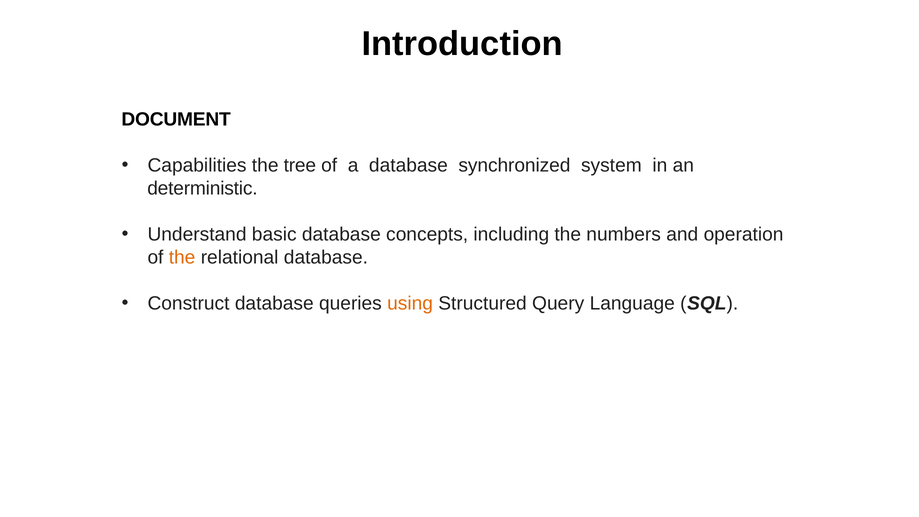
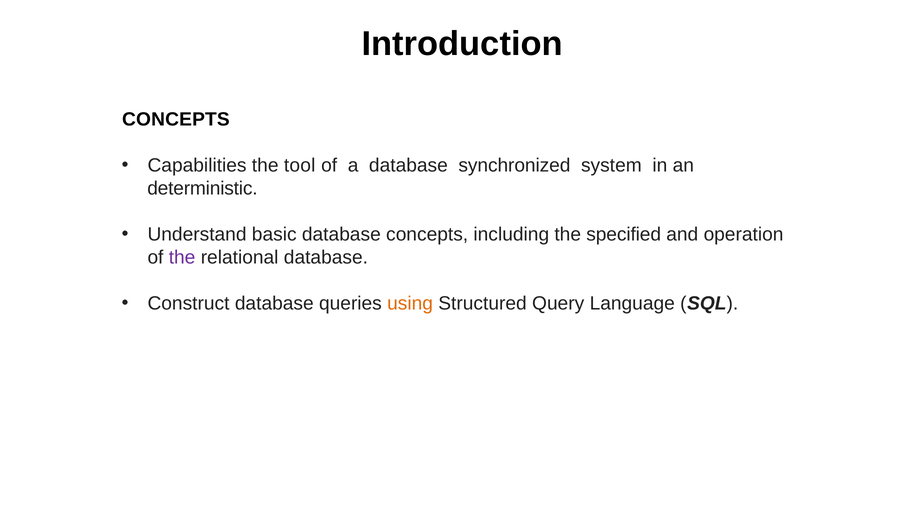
DOCUMENT: DOCUMENT -> CONCEPTS (176, 120)
tree: tree -> tool (300, 166)
numbers: numbers -> specified (624, 235)
the colour: orange -> purple (182, 258)
